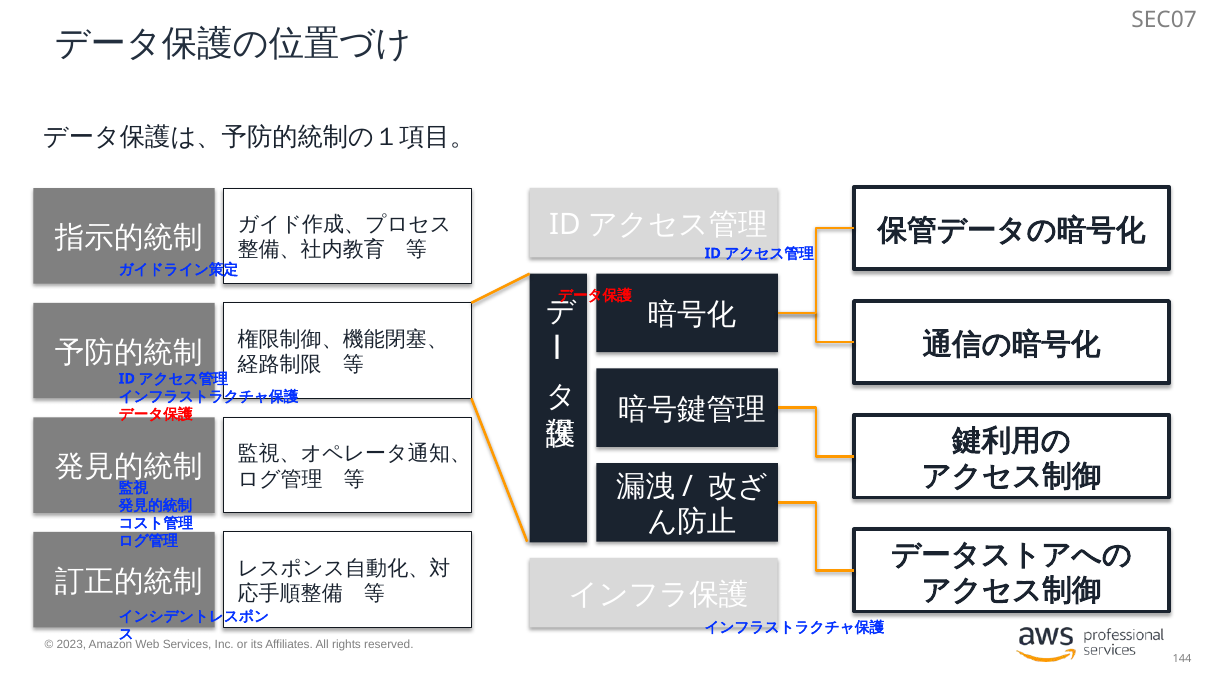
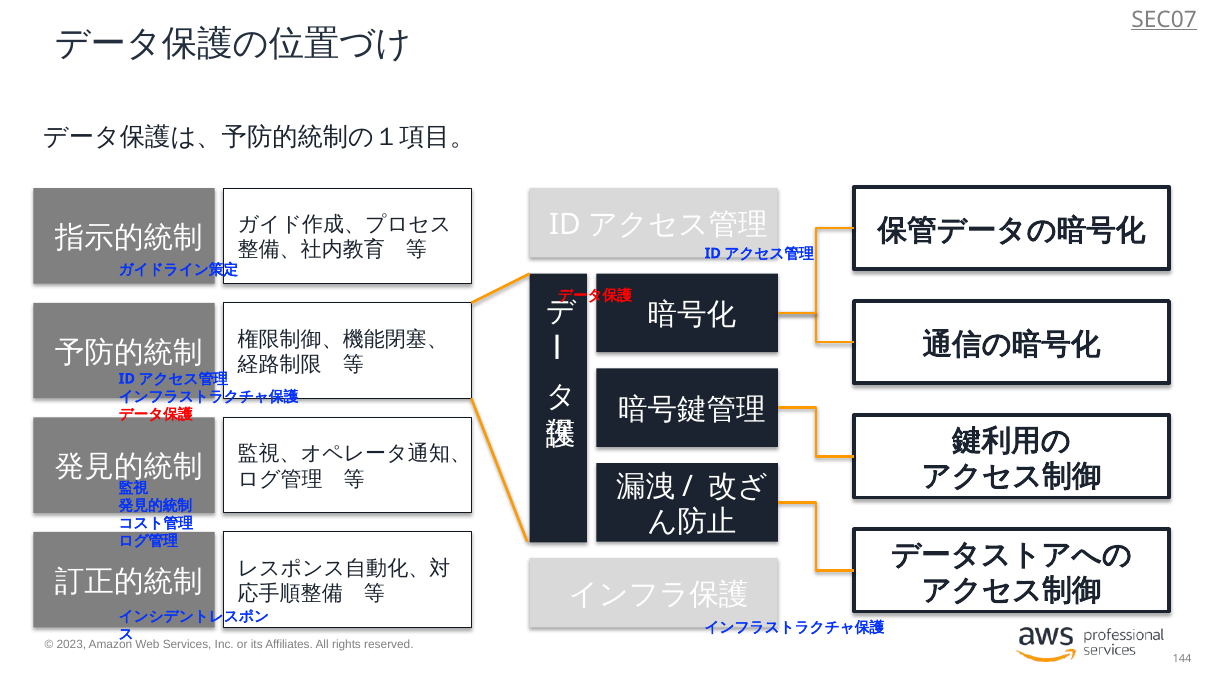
SEC07 underline: none -> present (1164, 20)
